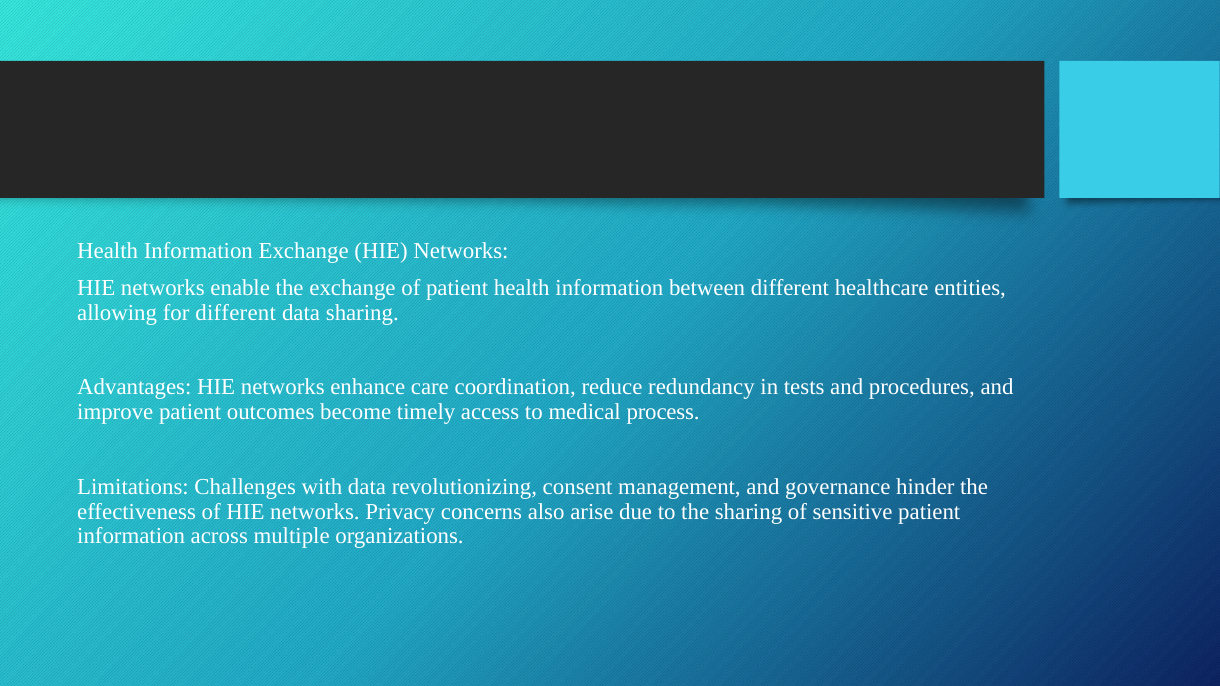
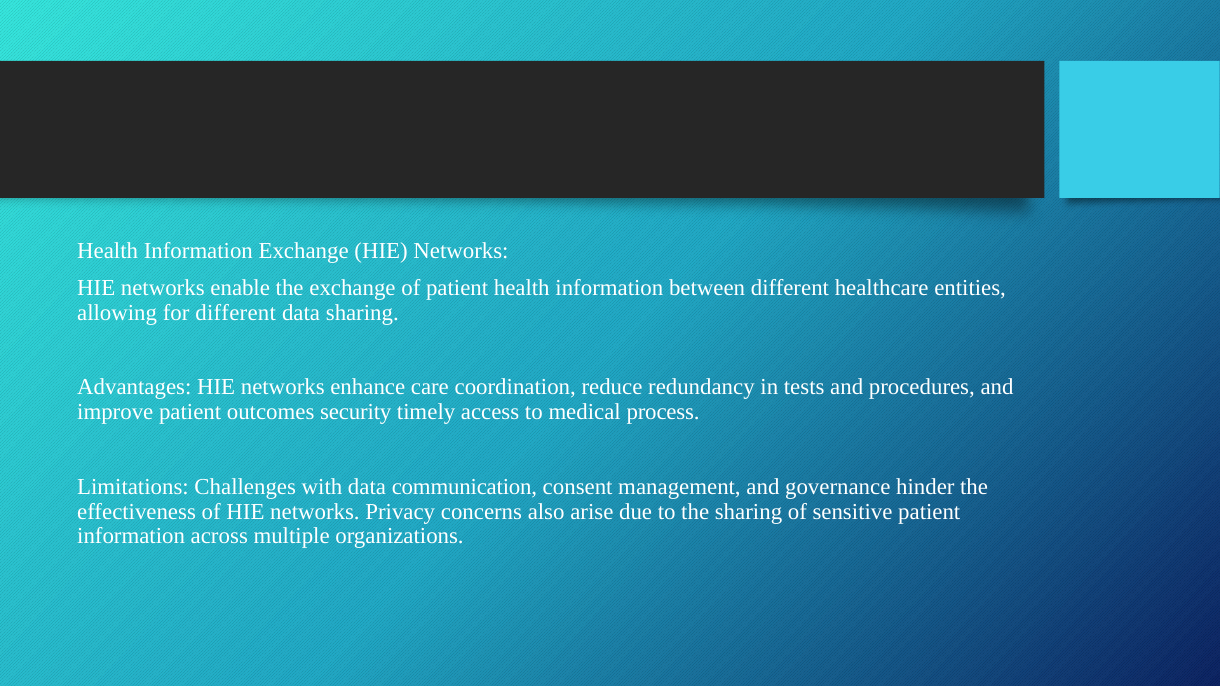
become: become -> security (356, 412)
revolutionizing: revolutionizing -> communication (464, 487)
